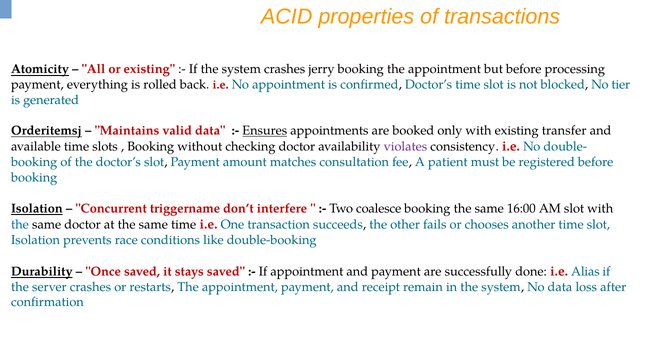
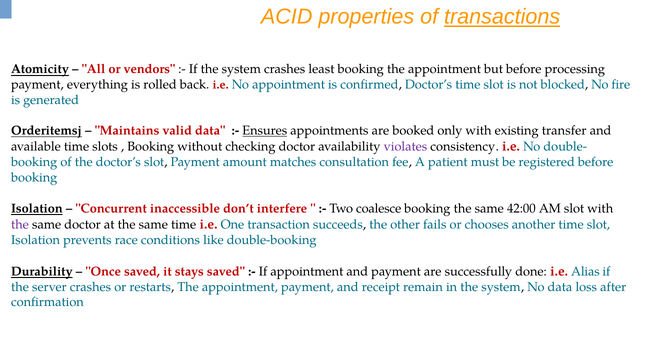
transactions underline: none -> present (502, 17)
or existing: existing -> vendors (149, 69)
jerry: jerry -> least (321, 69)
tier: tier -> fire (621, 84)
triggername: triggername -> inaccessible (185, 208)
16:00: 16:00 -> 42:00 (521, 208)
the colour: blue -> purple (20, 224)
